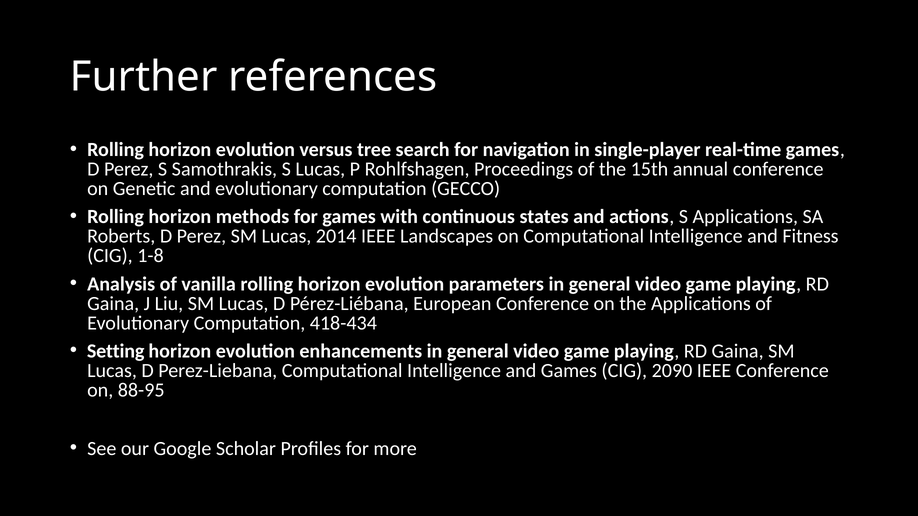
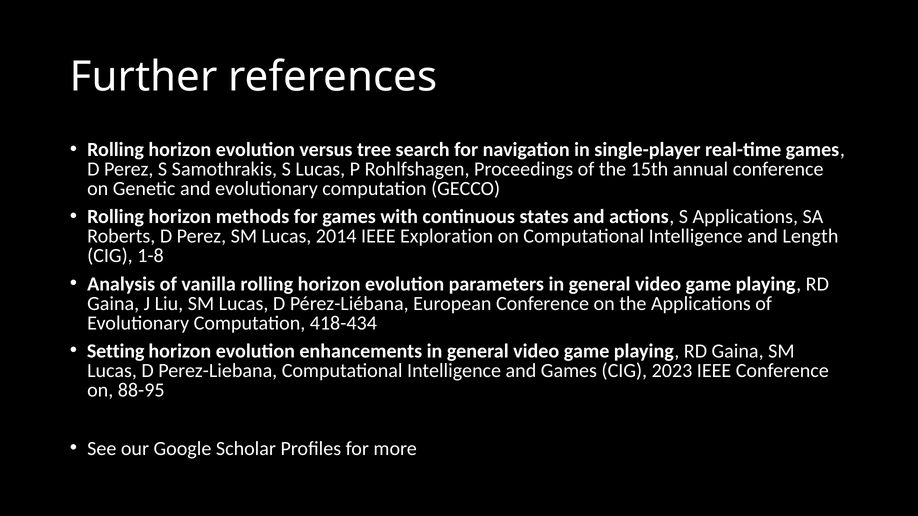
Landscapes: Landscapes -> Exploration (447, 237)
Fitness: Fitness -> Length (810, 237)
2090: 2090 -> 2023 (672, 371)
